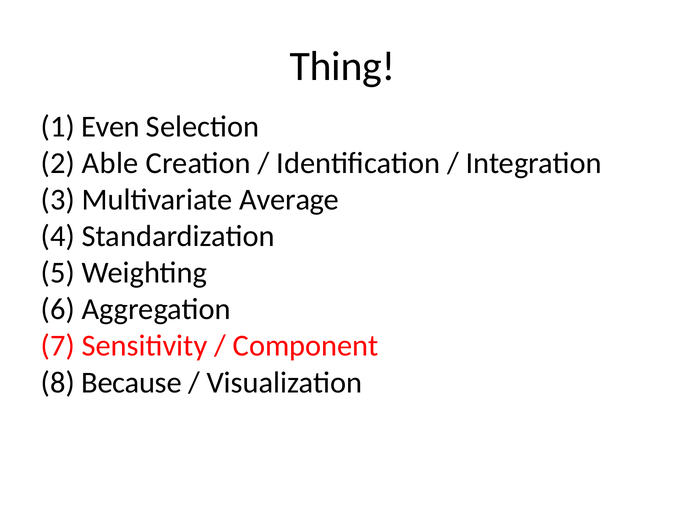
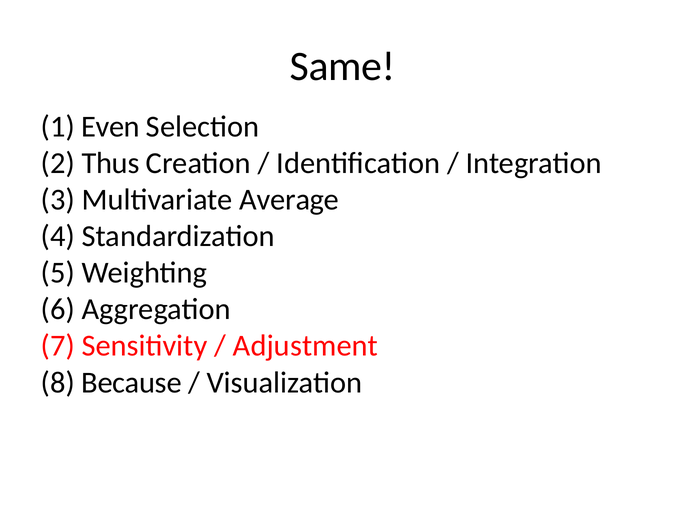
Thing: Thing -> Same (343, 66)
Able: Able -> Thus (111, 163)
Component: Component -> Adjustment (305, 346)
